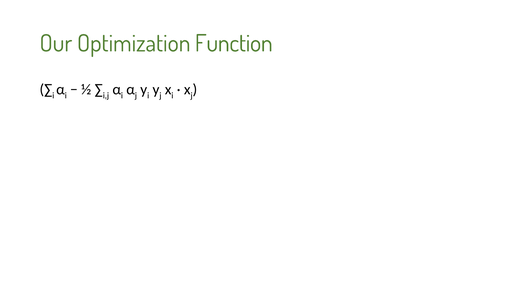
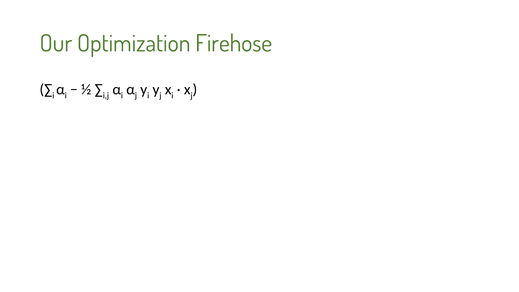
Function: Function -> Firehose (234, 44)
